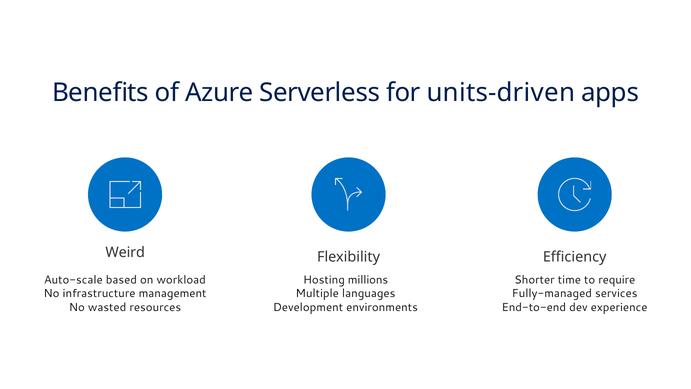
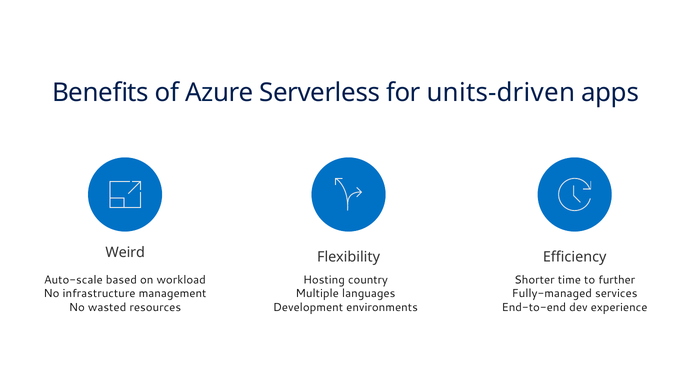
millions: millions -> country (368, 279)
require: require -> further (617, 279)
